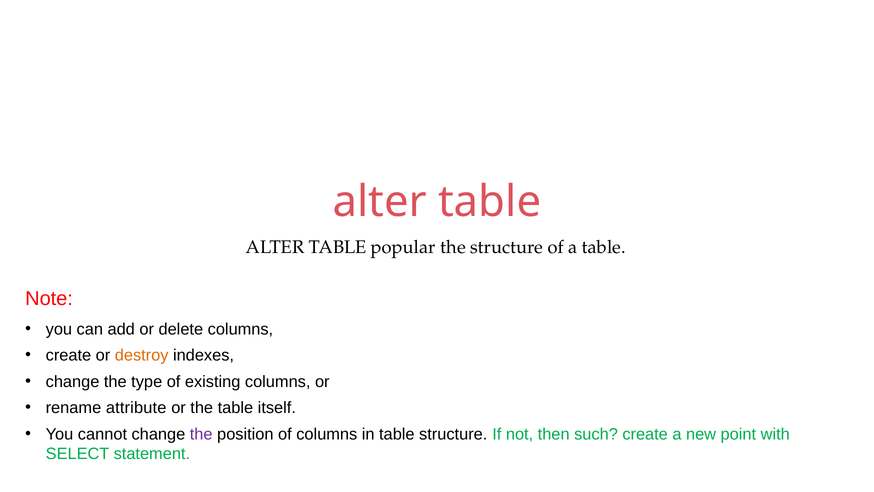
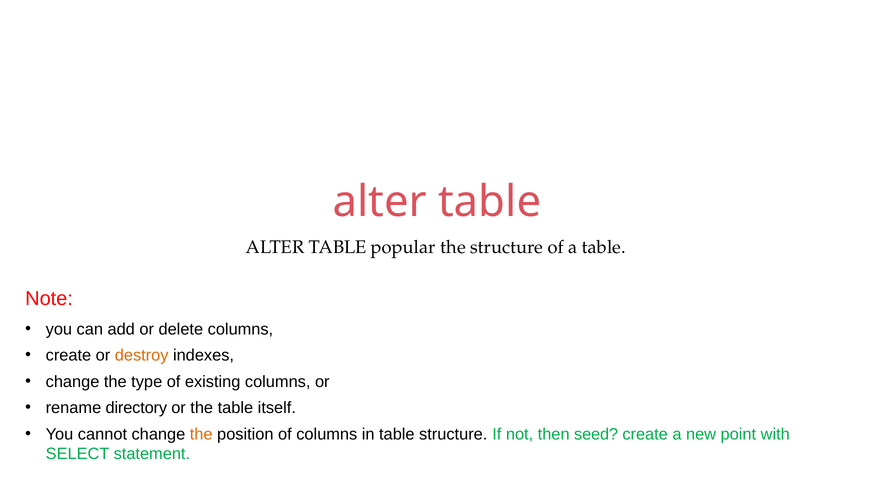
attribute: attribute -> directory (136, 408)
the colour: purple -> orange (201, 434)
such: such -> seed (596, 434)
